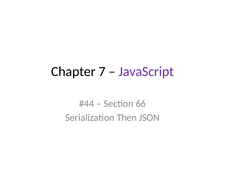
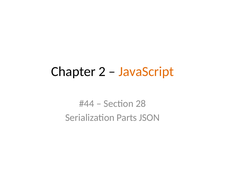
7: 7 -> 2 (102, 71)
JavaScript colour: purple -> orange (146, 71)
66: 66 -> 28 (141, 103)
Then: Then -> Parts (127, 117)
